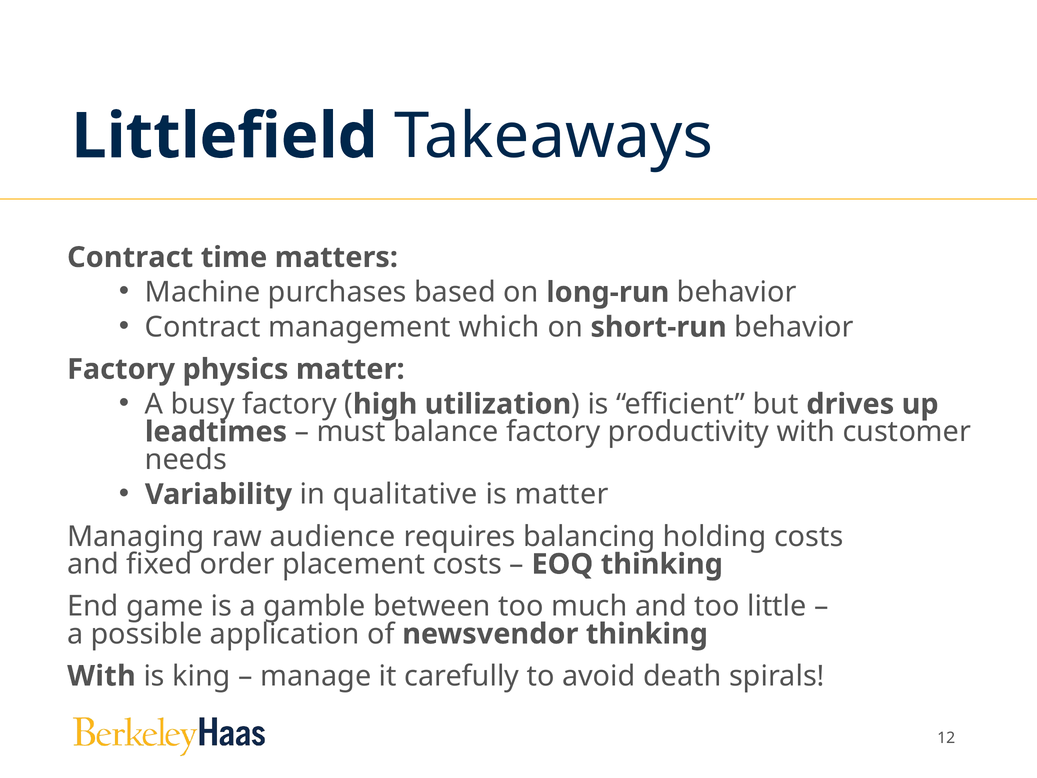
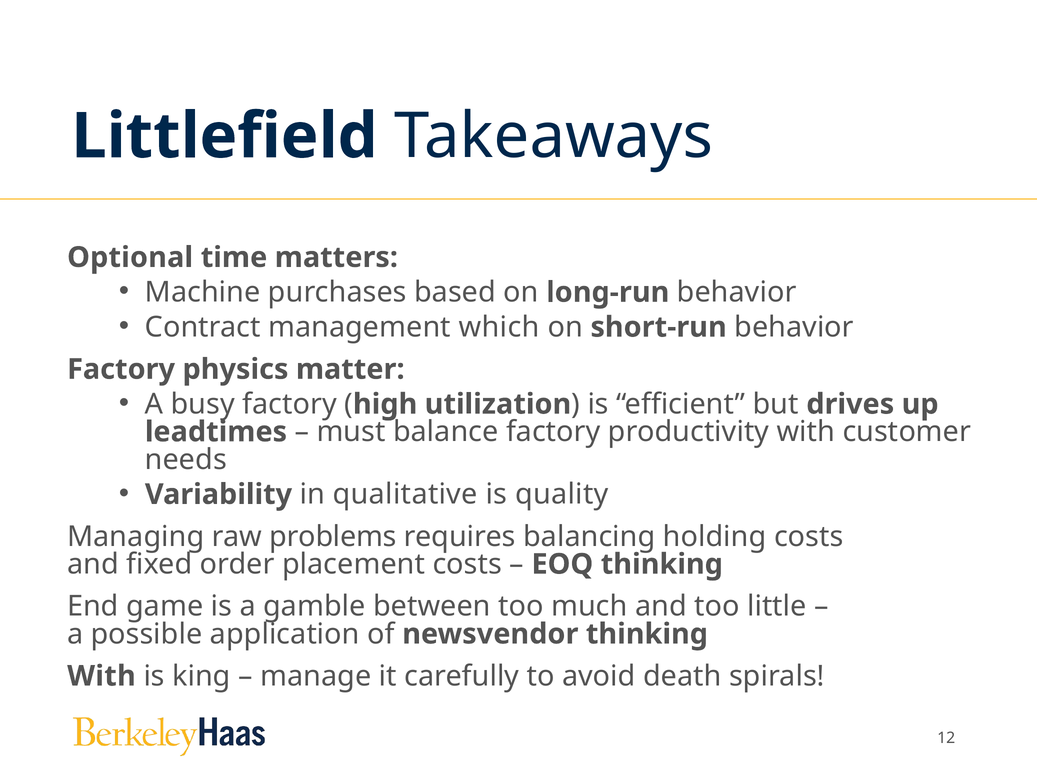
Contract: Contract -> Optional (130, 257)
is matter: matter -> quality (562, 494)
audience: audience -> problems (333, 536)
